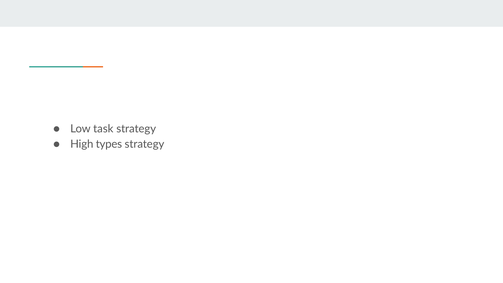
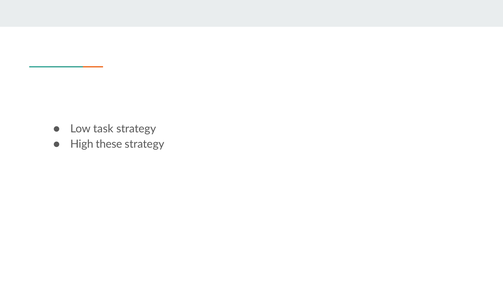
types: types -> these (109, 144)
